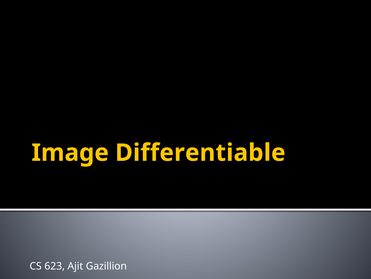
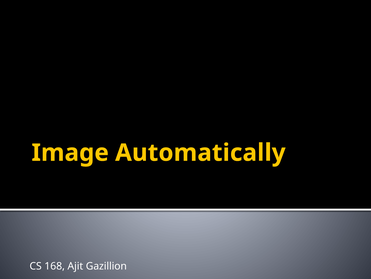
Differentiable: Differentiable -> Automatically (200, 152)
623: 623 -> 168 (55, 266)
